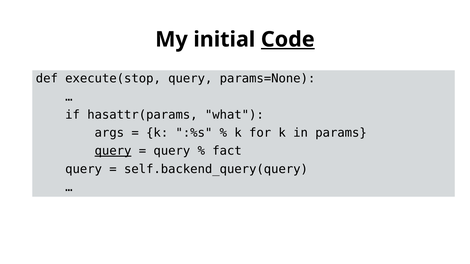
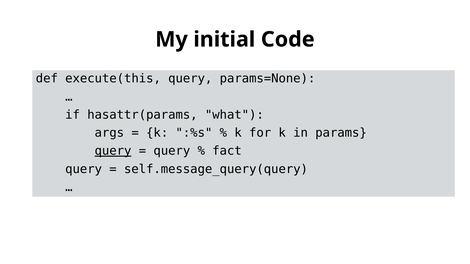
Code underline: present -> none (288, 39)
execute(stop: execute(stop -> execute(this (113, 79)
self.backend_query(query: self.backend_query(query -> self.message_query(query (216, 169)
